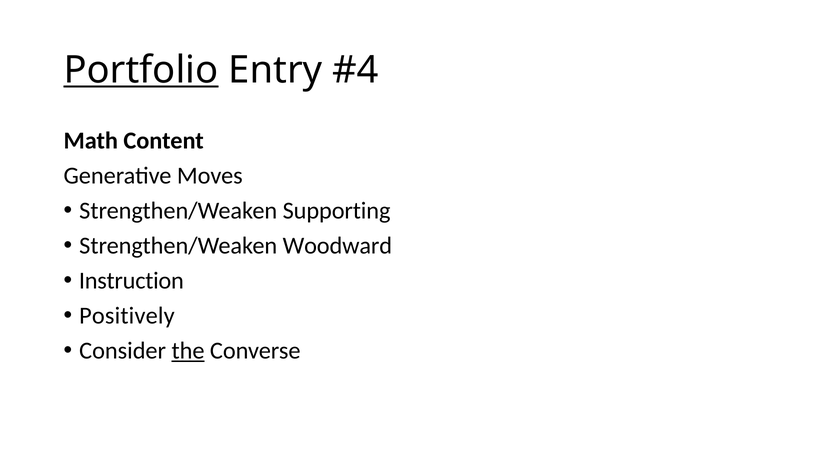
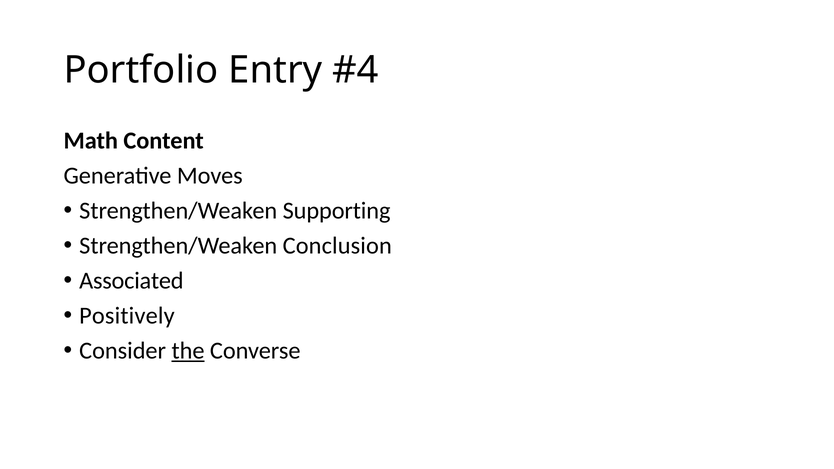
Portfolio underline: present -> none (141, 70)
Woodward: Woodward -> Conclusion (337, 246)
Instruction: Instruction -> Associated (131, 281)
